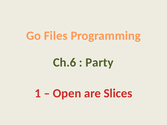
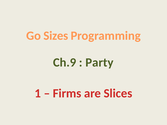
Files: Files -> Sizes (56, 36)
Ch.6: Ch.6 -> Ch.9 (65, 63)
Open: Open -> Firms (67, 94)
